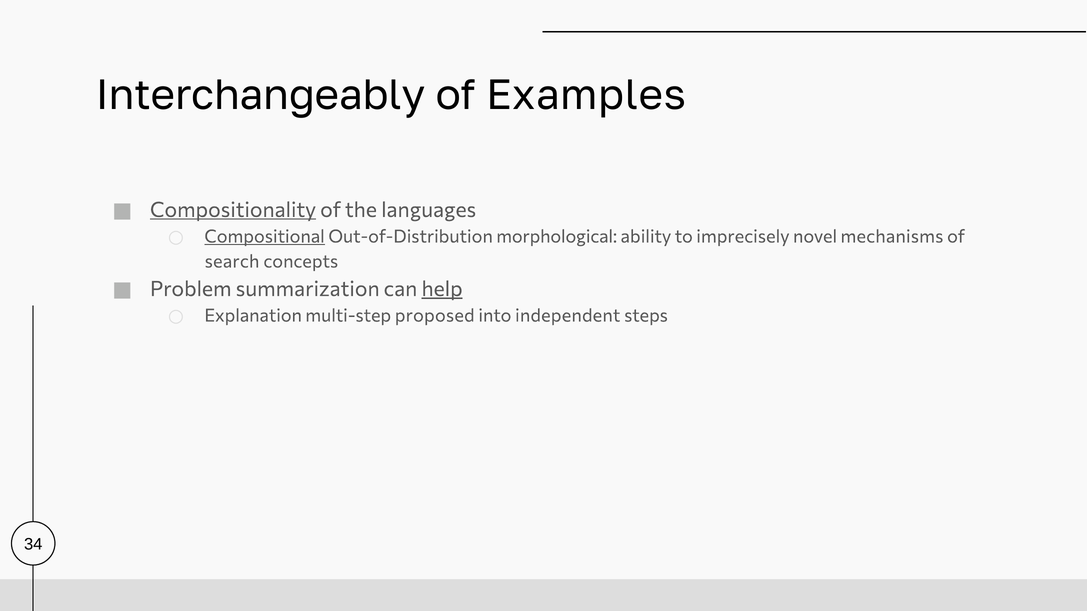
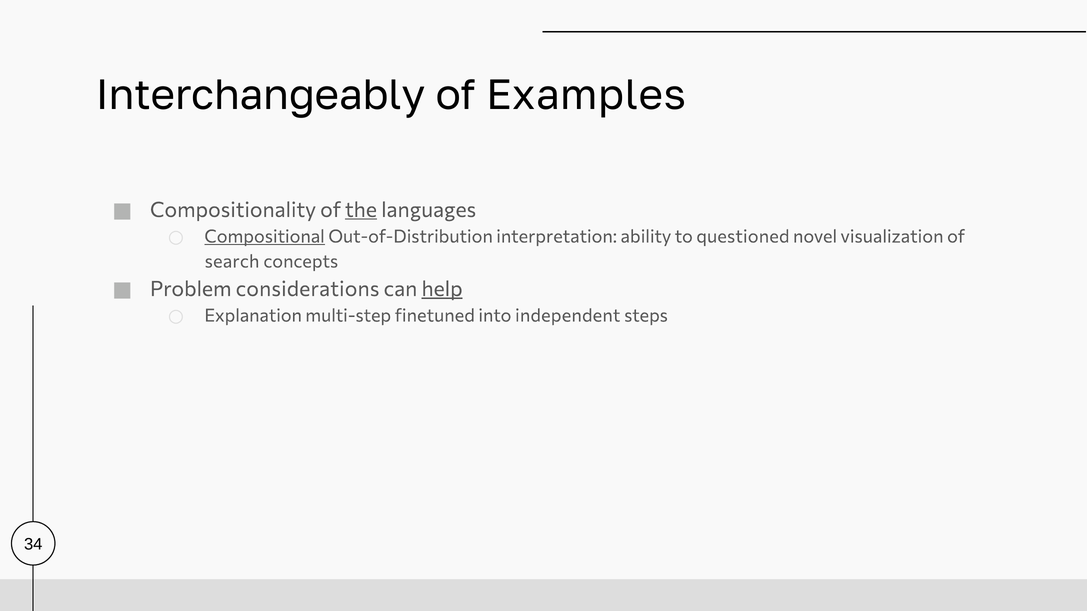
Compositionality underline: present -> none (233, 210)
the underline: none -> present (361, 210)
morphological: morphological -> interpretation (557, 237)
imprecisely: imprecisely -> questioned (743, 237)
mechanisms: mechanisms -> visualization (892, 237)
summarization: summarization -> considerations (308, 289)
proposed: proposed -> finetuned (435, 316)
